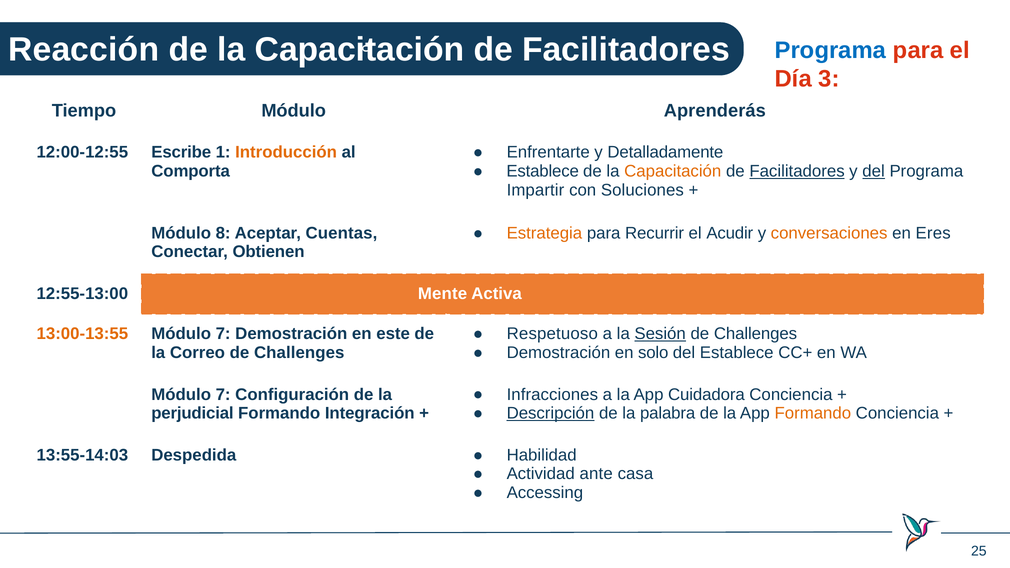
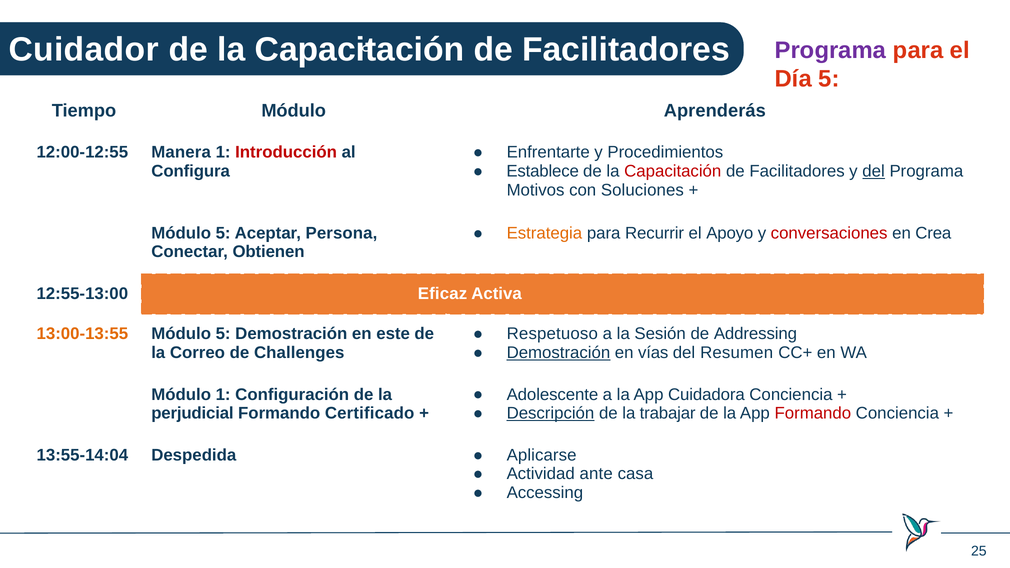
Reacción: Reacción -> Cuidador (84, 49)
Programa colour: blue -> purple (830, 50)
Día 3: 3 -> 5 (829, 79)
Detalladamente: Detalladamente -> Procedimientos (665, 152)
Escribe: Escribe -> Manera (181, 152)
Introducción colour: orange -> red (286, 152)
Comporta: Comporta -> Configura (191, 171)
Capacitación colour: orange -> red (673, 171)
Facilitadores underline: present -> none (797, 171)
Impartir: Impartir -> Motivos (536, 190)
Acudir: Acudir -> Apoyo (730, 233)
conversaciones colour: orange -> red (829, 233)
Eres: Eres -> Crea (933, 233)
8: 8 -> 5 (223, 233)
Cuentas: Cuentas -> Persona (341, 233)
Mente: Mente -> Eficaz (443, 294)
7: 7 -> 5 (223, 334)
Sesión underline: present -> none (660, 334)
Challenges: Challenges -> Addressing (755, 334)
Demostración underline: none -> present (558, 353)
solo: solo -> vías (653, 353)
del Establece: Establece -> Resumen (737, 353)
Infracciones: Infracciones -> Adolescente (552, 395)
7: 7 -> 1 (223, 395)
Integración: Integración -> Certificado (370, 413)
palabra: palabra -> trabajar (668, 413)
Formando colour: orange -> red (813, 413)
13:55-14:03: 13:55-14:03 -> 13:55-14:04 (82, 455)
Habilidad: Habilidad -> Aplicarse (542, 455)
